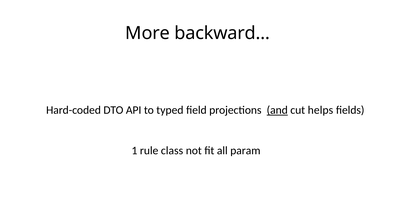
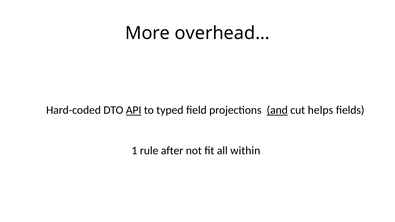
backward…: backward… -> overhead… (222, 33)
API underline: none -> present (134, 110)
class: class -> after (172, 151)
param: param -> within (245, 151)
